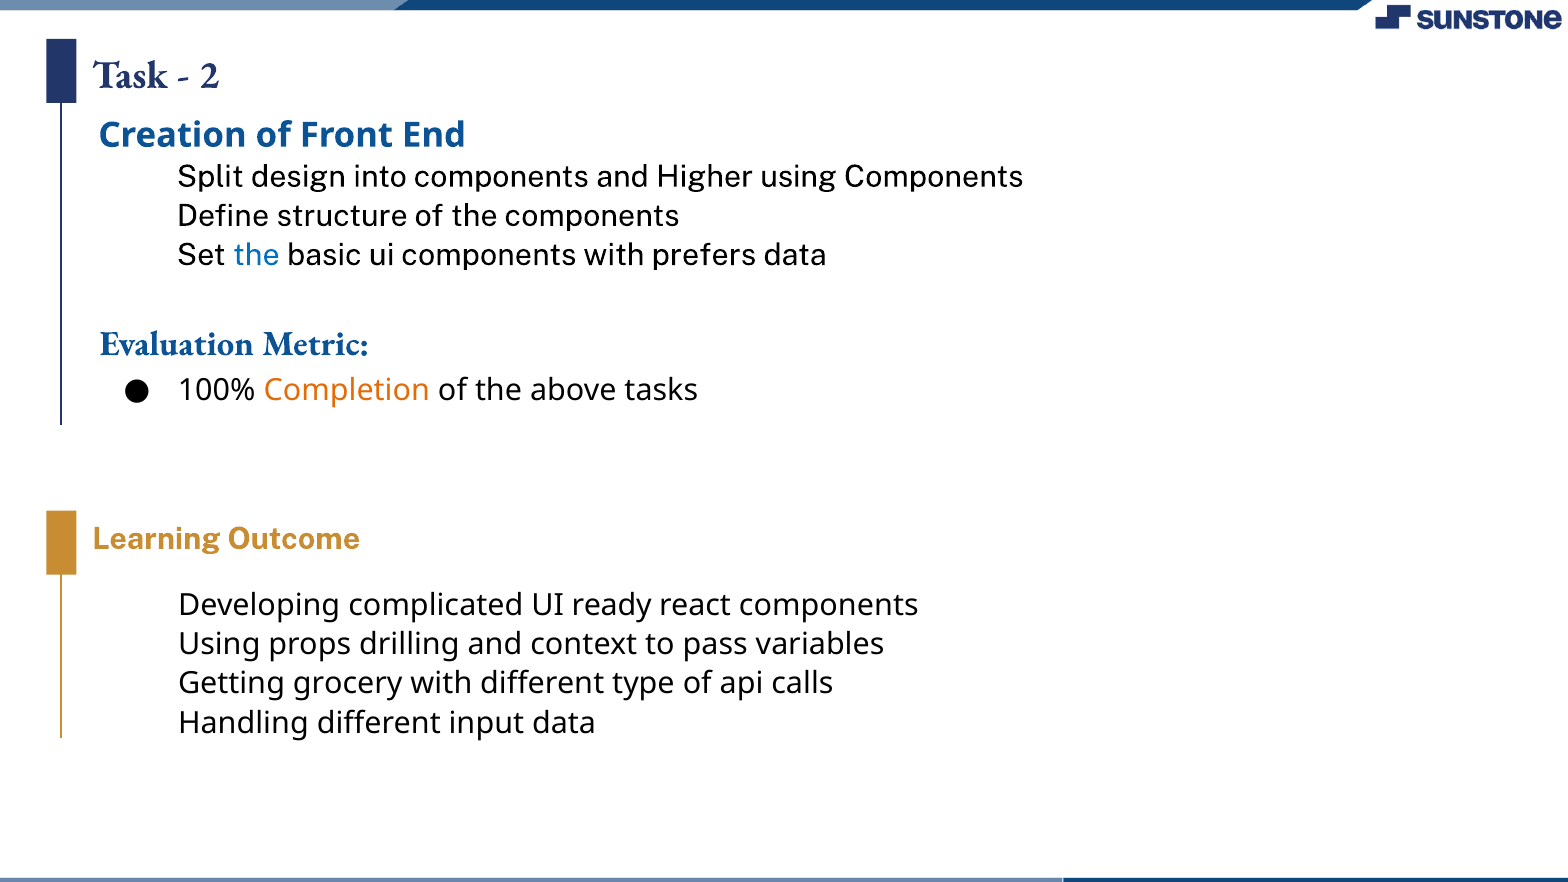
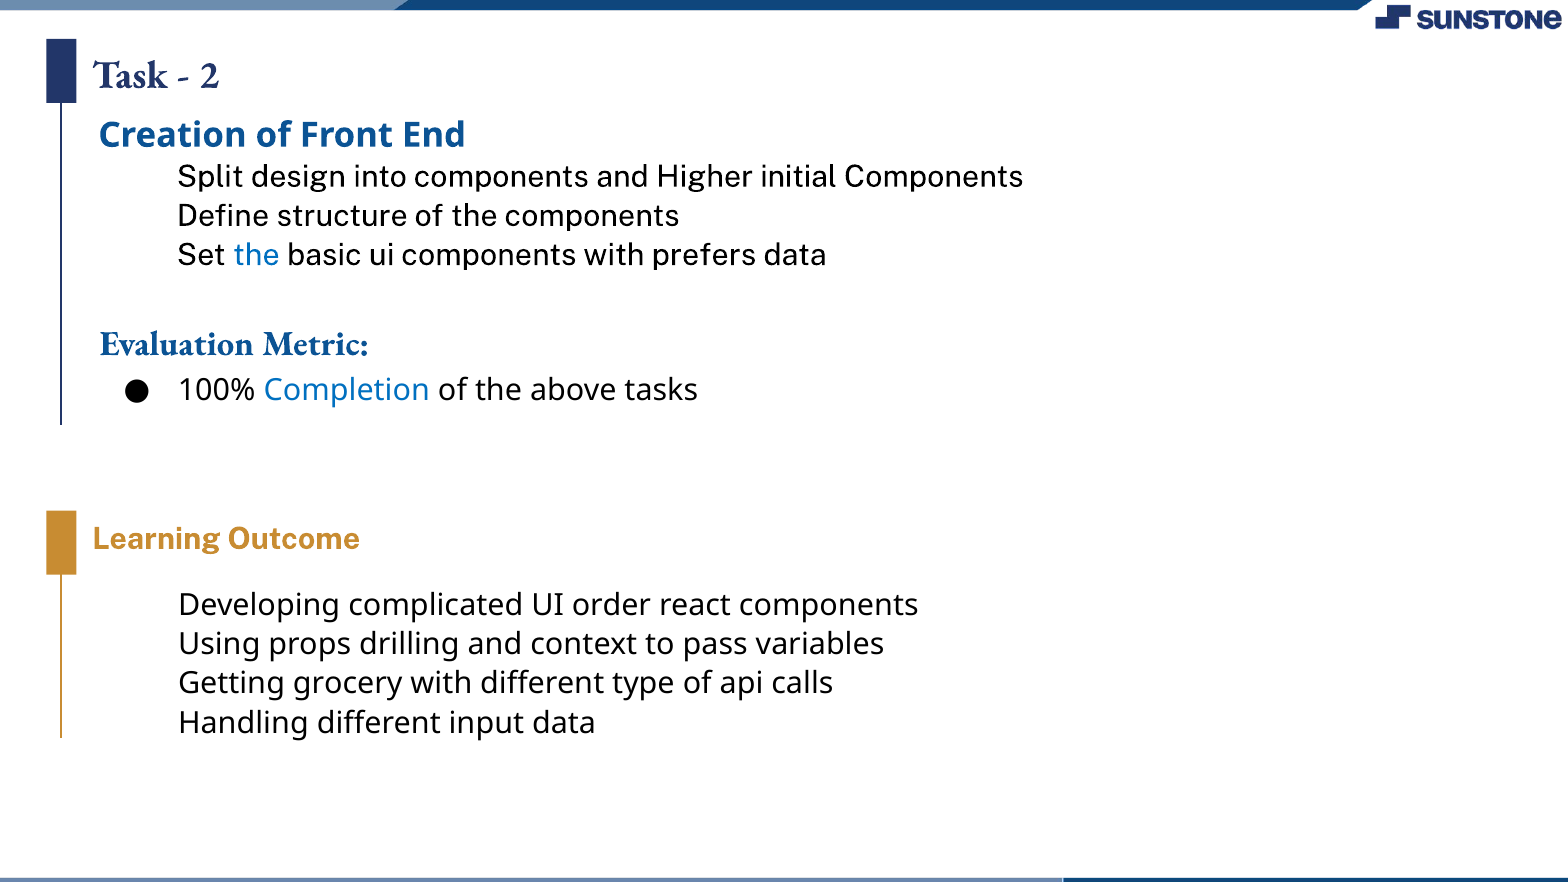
Higher using: using -> initial (799, 177)
Completion colour: orange -> blue (347, 390)
ready: ready -> order (611, 606)
